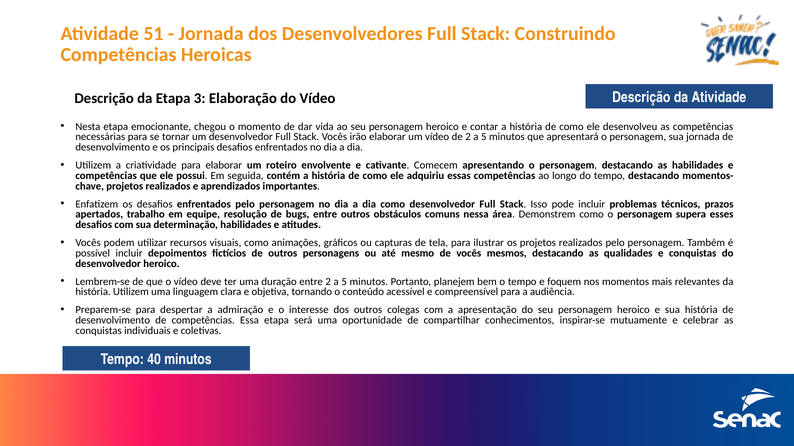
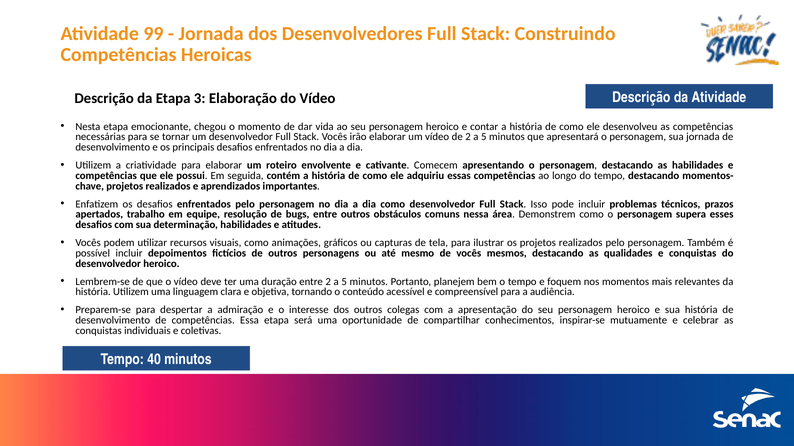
51: 51 -> 99 (153, 34)
